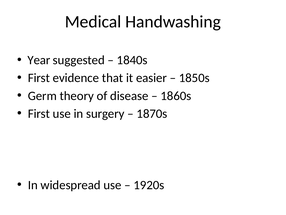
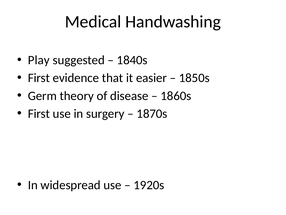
Year: Year -> Play (39, 60)
